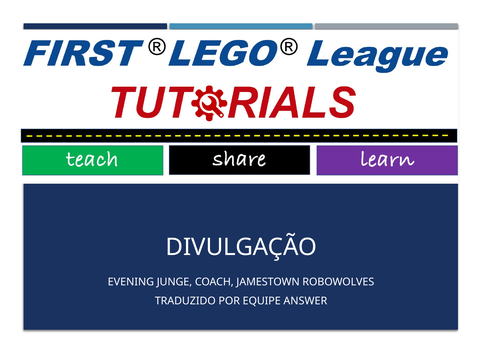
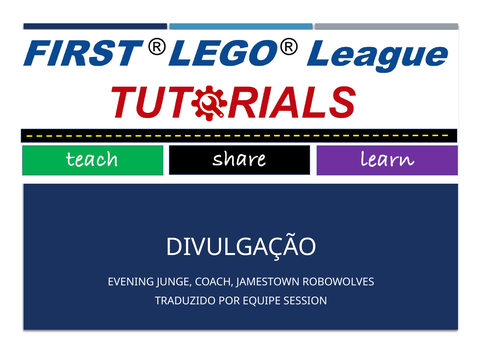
ANSWER: ANSWER -> SESSION (305, 301)
